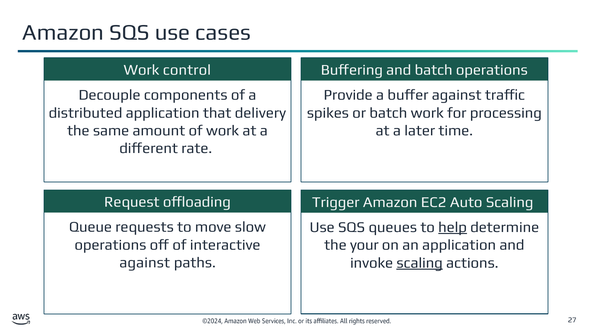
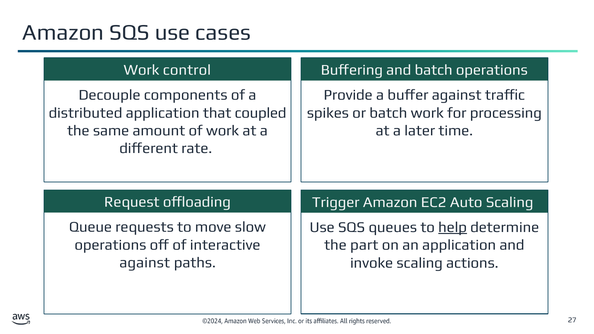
delivery: delivery -> coupled (261, 113)
your: your -> part (364, 245)
scaling underline: present -> none (420, 263)
